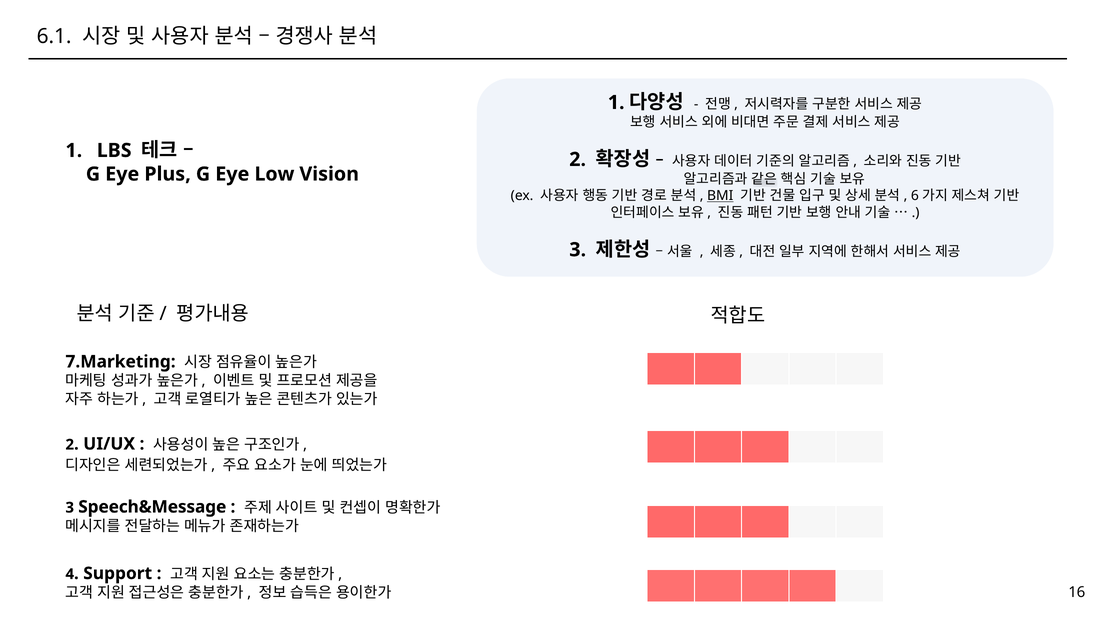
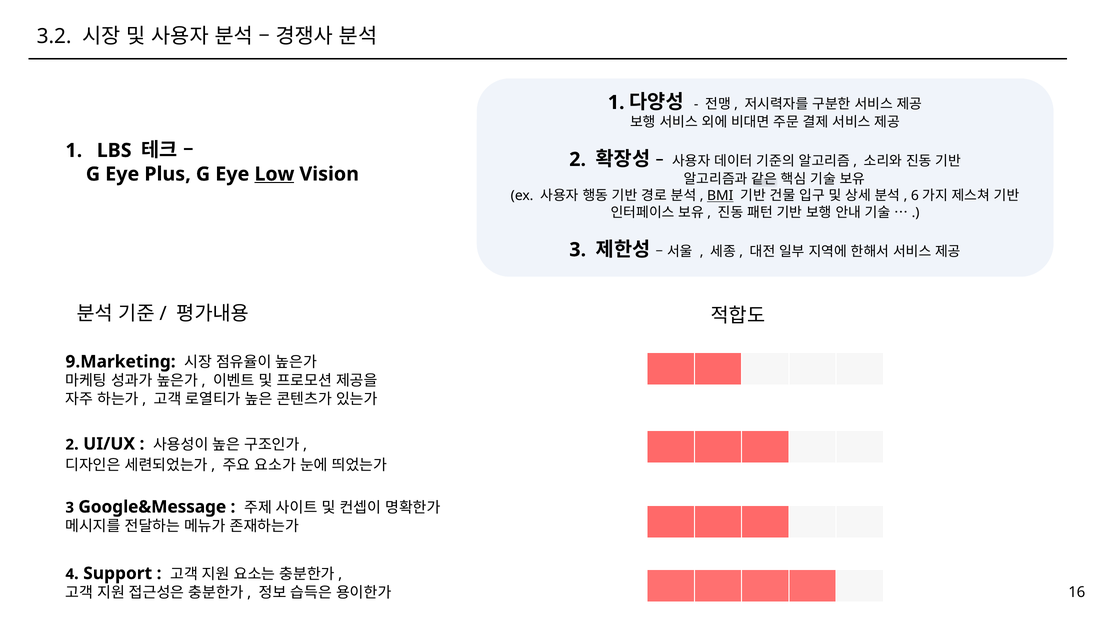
6.1: 6.1 -> 3.2 (54, 36)
Low underline: none -> present (274, 174)
7.Marketing: 7.Marketing -> 9.Marketing (121, 362)
Speech&Message: Speech&Message -> Google&Message (152, 507)
